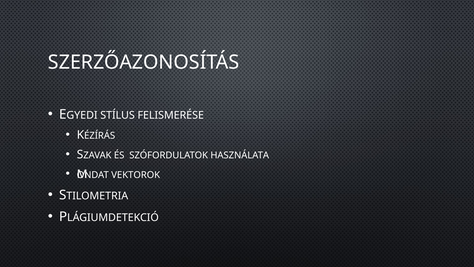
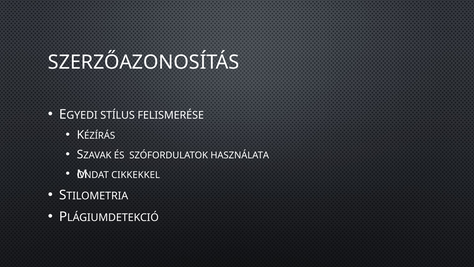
VEKTOROK: VEKTOROK -> CIKKEKKEL (136, 175)
